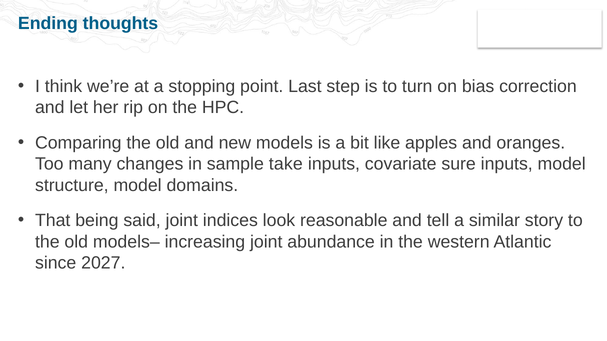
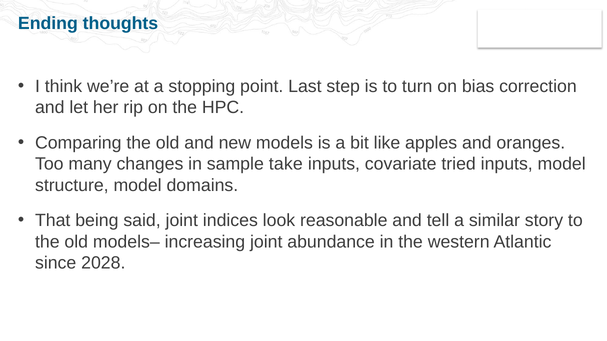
sure: sure -> tried (459, 164)
2027: 2027 -> 2028 (103, 263)
